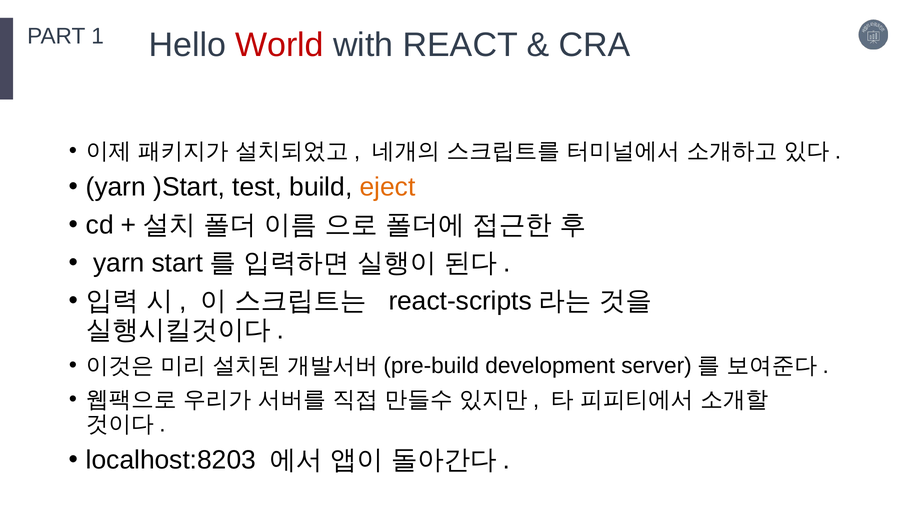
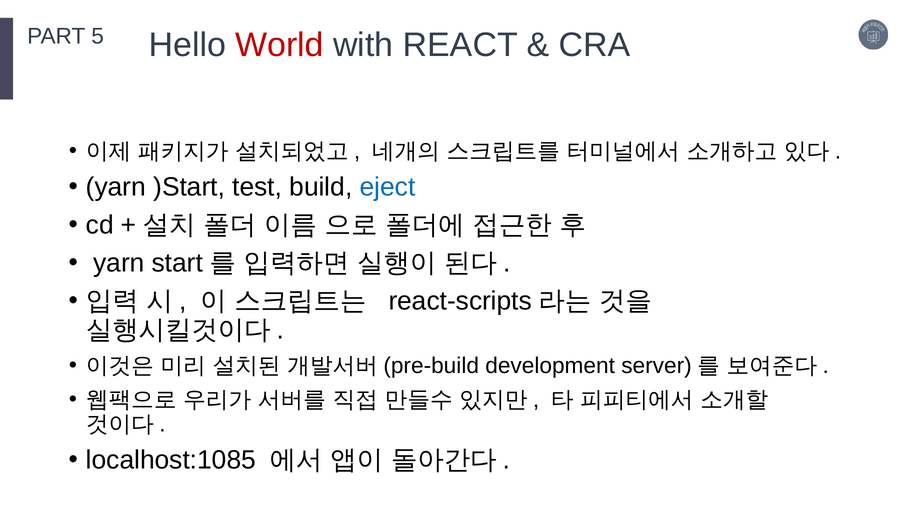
1: 1 -> 5 (98, 36)
eject colour: orange -> blue (387, 187)
localhost:8203: localhost:8203 -> localhost:1085 (171, 460)
